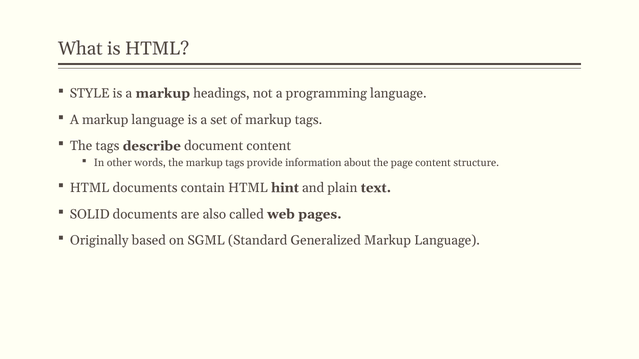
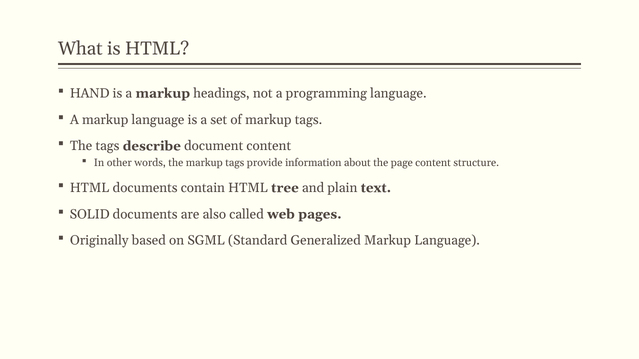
STYLE: STYLE -> HAND (90, 93)
hint: hint -> tree (285, 188)
